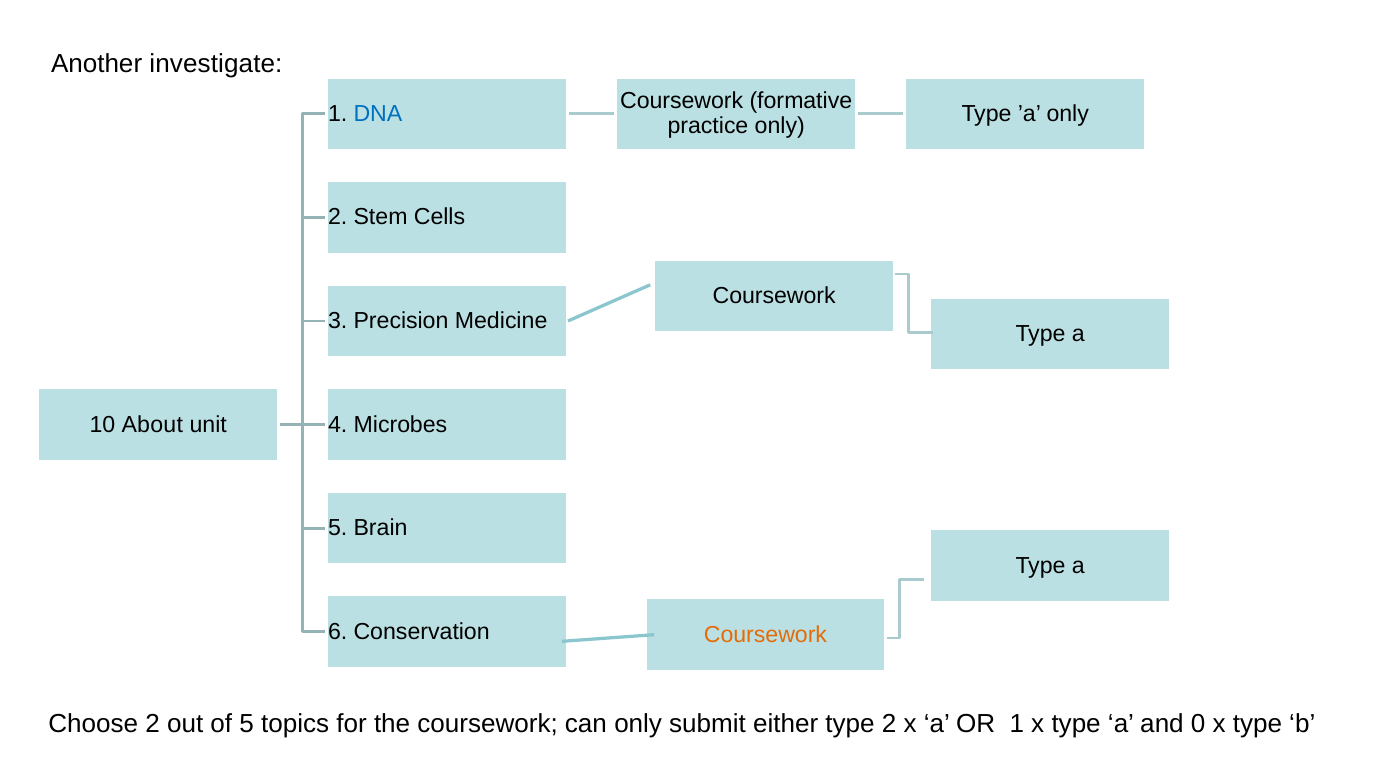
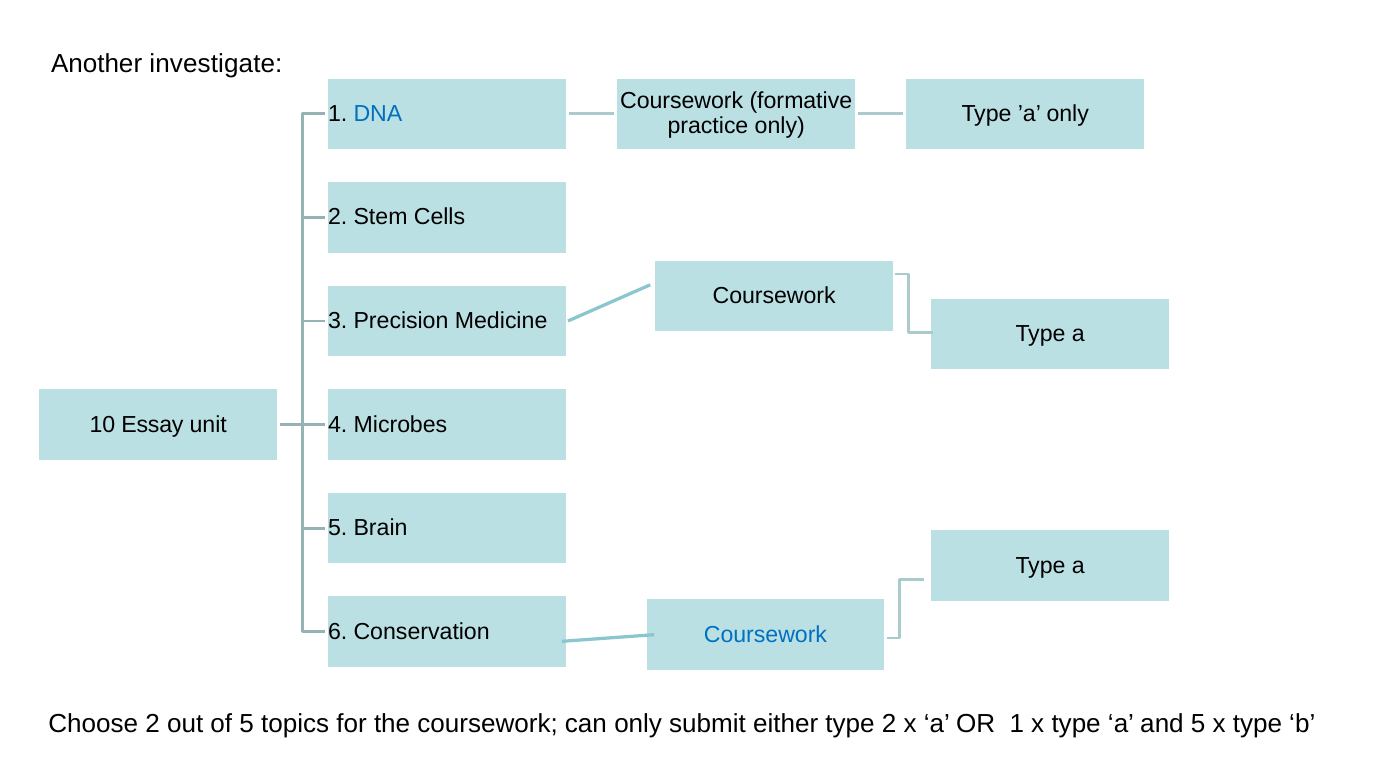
About: About -> Essay (152, 424)
Coursework colour: orange -> blue (765, 634)
and 0: 0 -> 5 (1198, 724)
